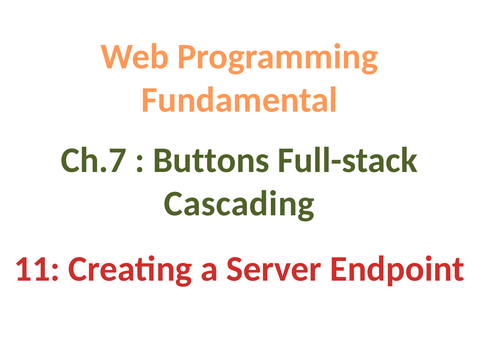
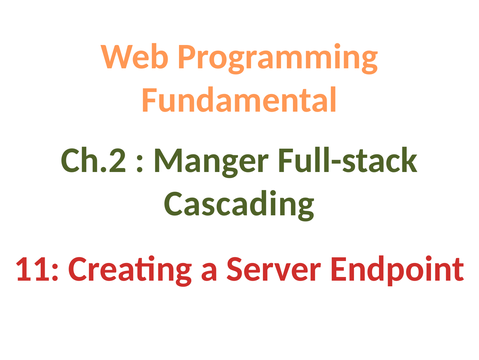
Ch.7: Ch.7 -> Ch.2 (94, 160)
Buttons: Buttons -> Manger (211, 160)
